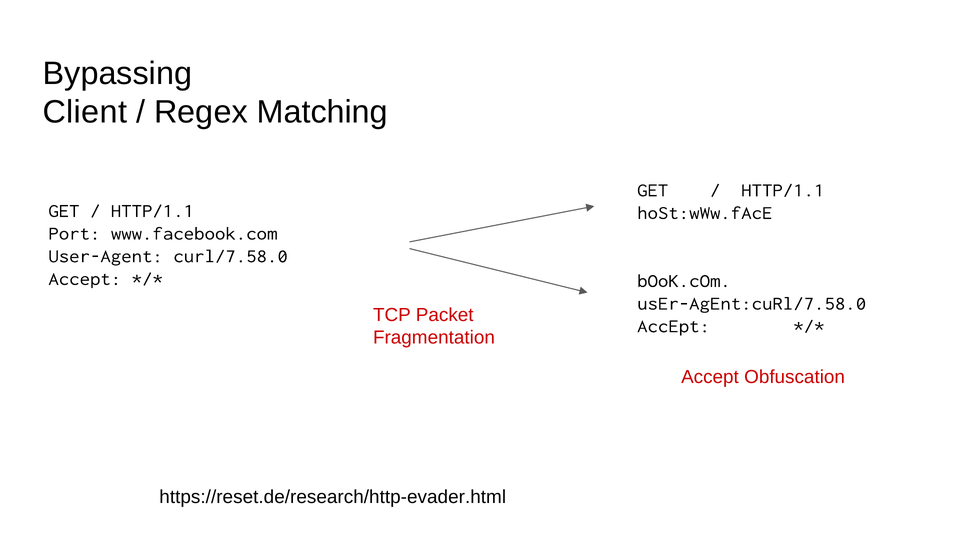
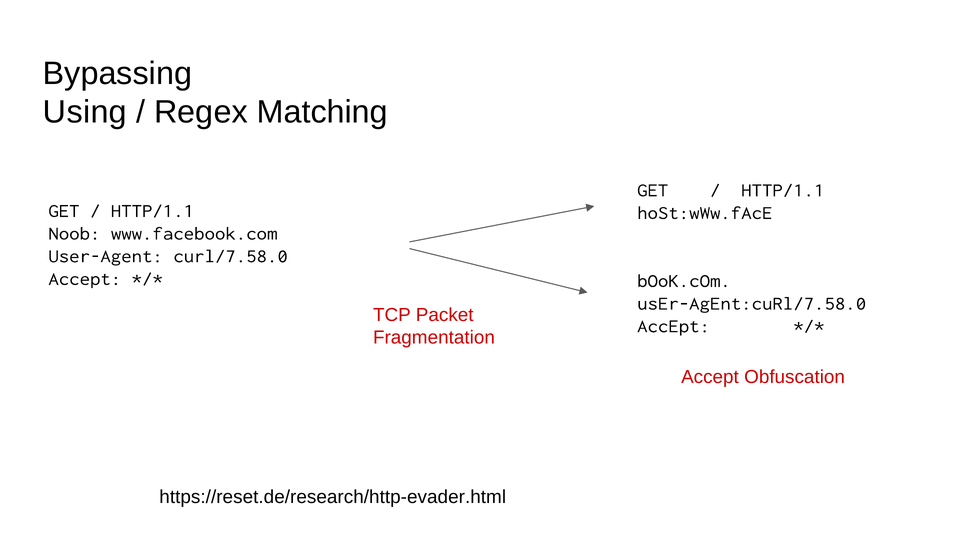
Client: Client -> Using (85, 112)
Port: Port -> Noob (74, 233)
